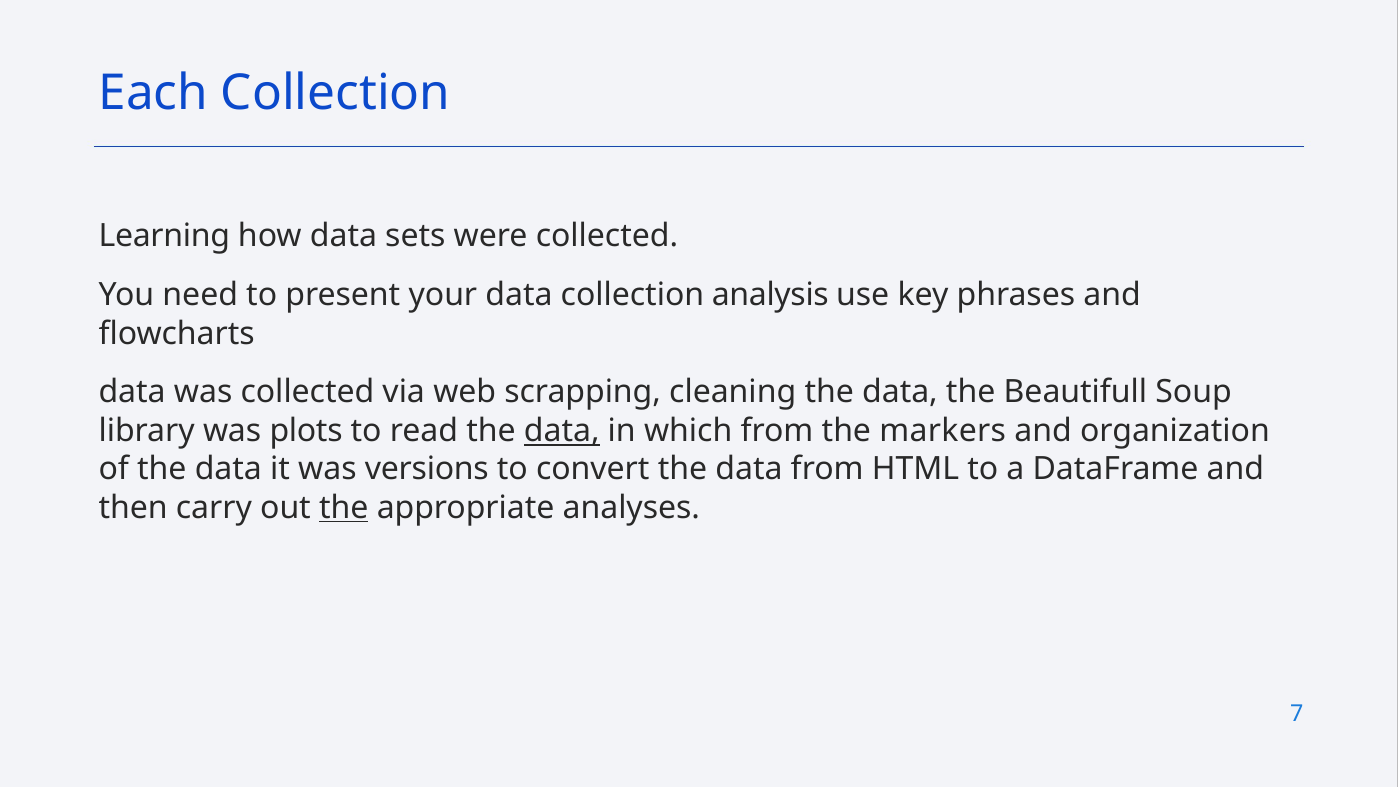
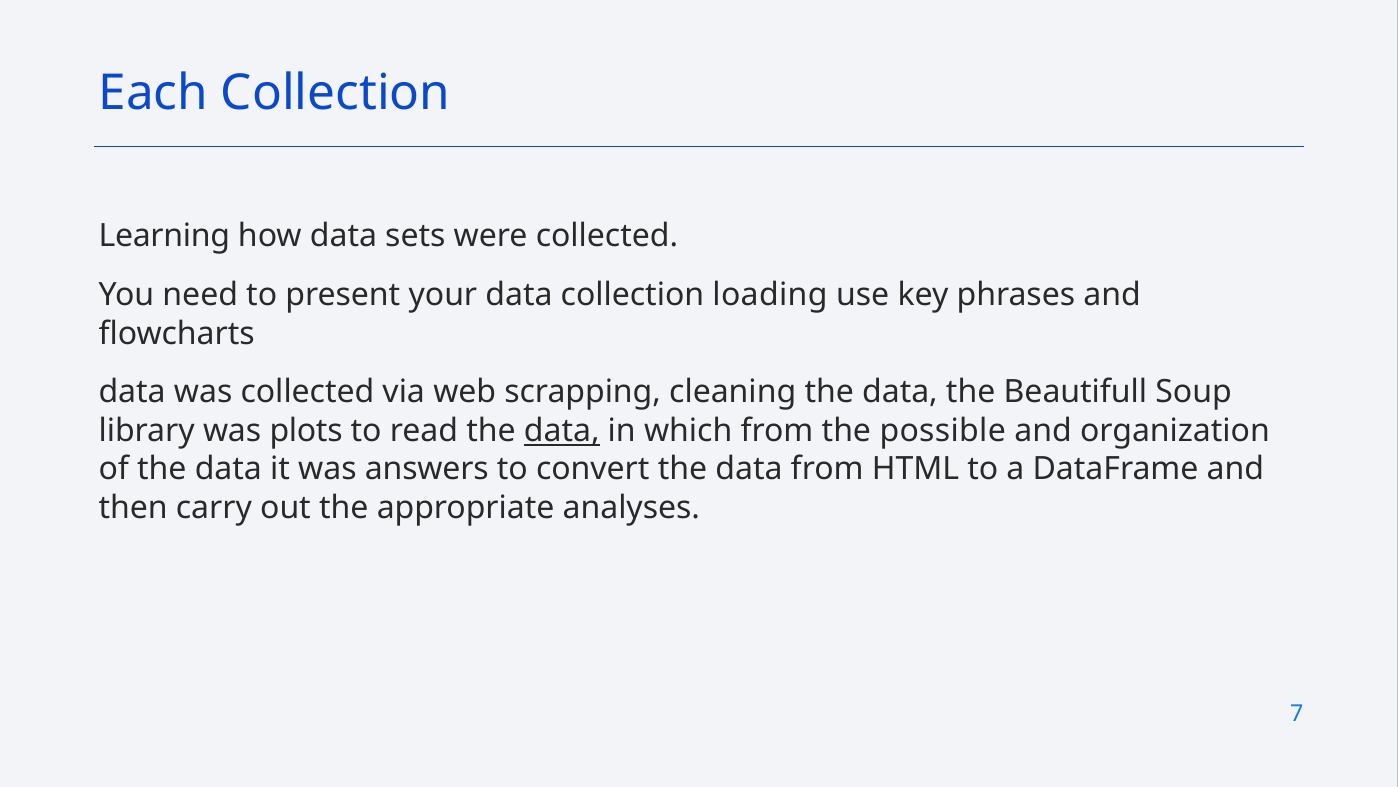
analysis: analysis -> loading (770, 295)
markers: markers -> possible (943, 430)
versions: versions -> answers (427, 469)
the underline: present -> none (344, 507)
